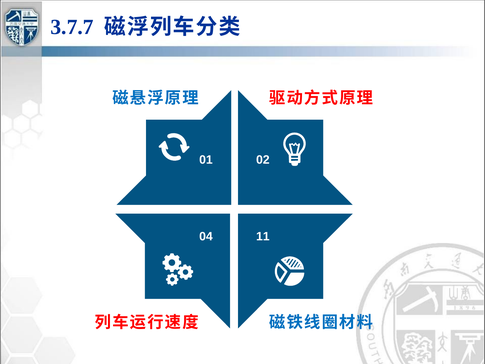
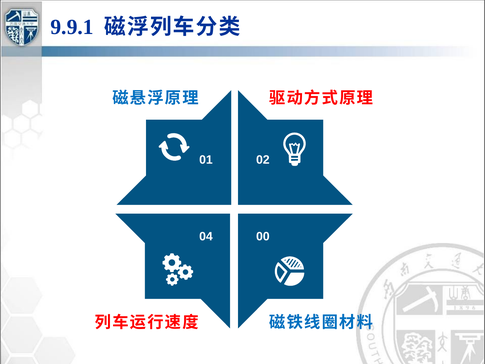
3.7.7: 3.7.7 -> 9.9.1 (72, 27)
11: 11 -> 00 (263, 236)
